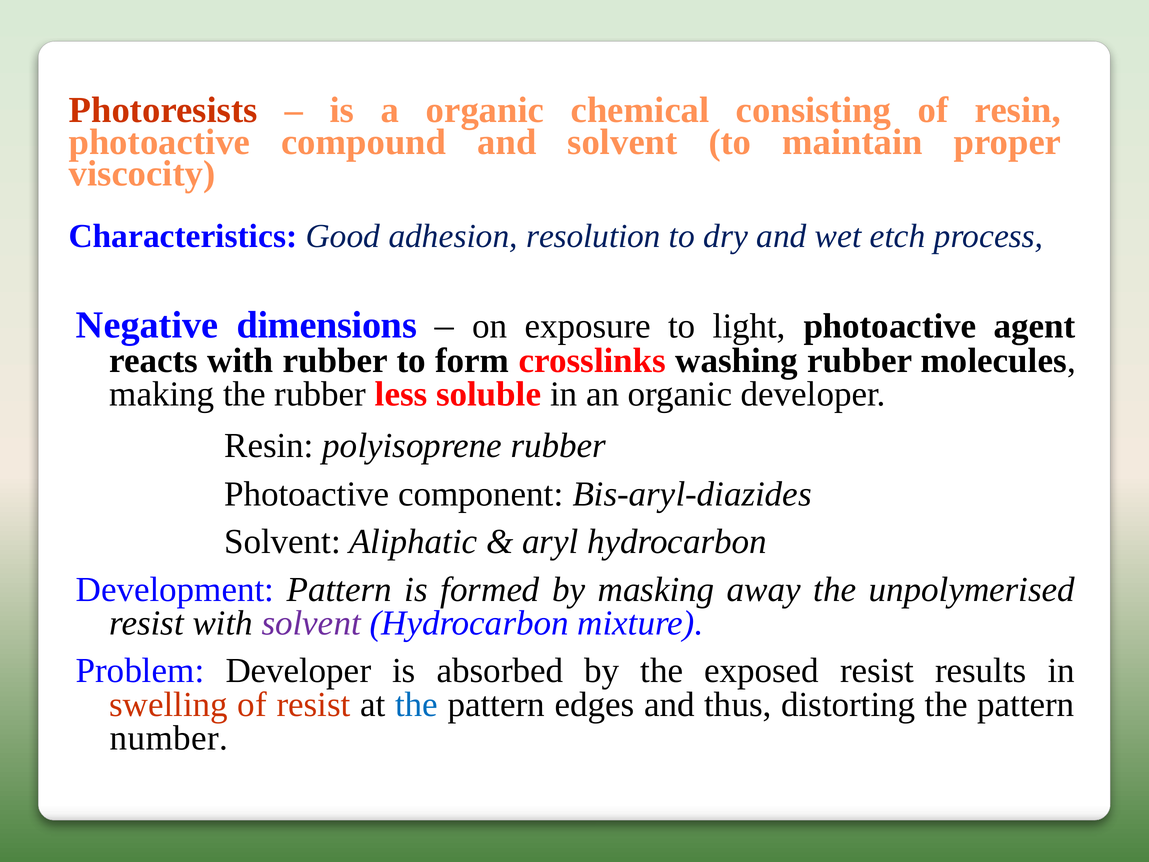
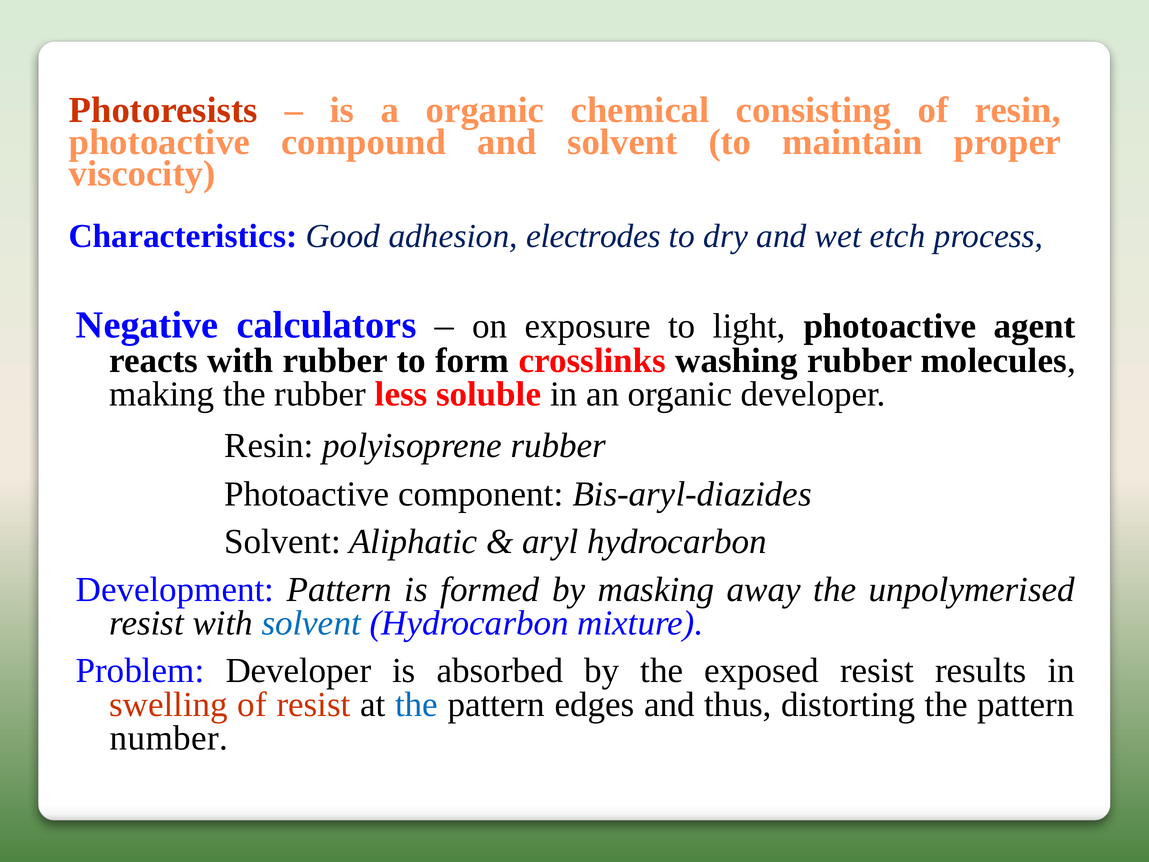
resolution: resolution -> electrodes (594, 236)
dimensions: dimensions -> calculators (327, 325)
solvent colour: purple -> blue (311, 623)
